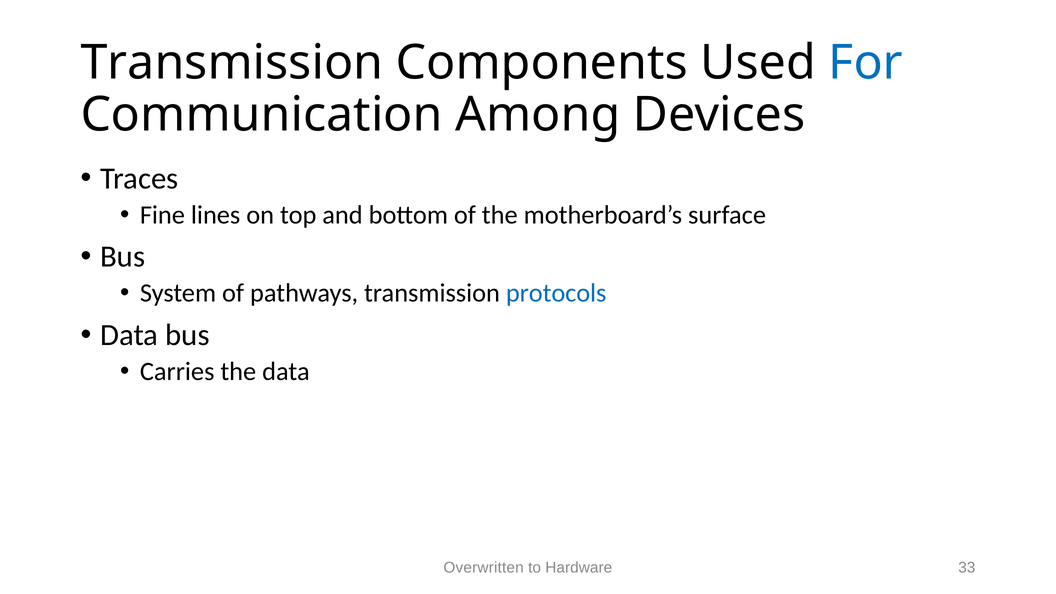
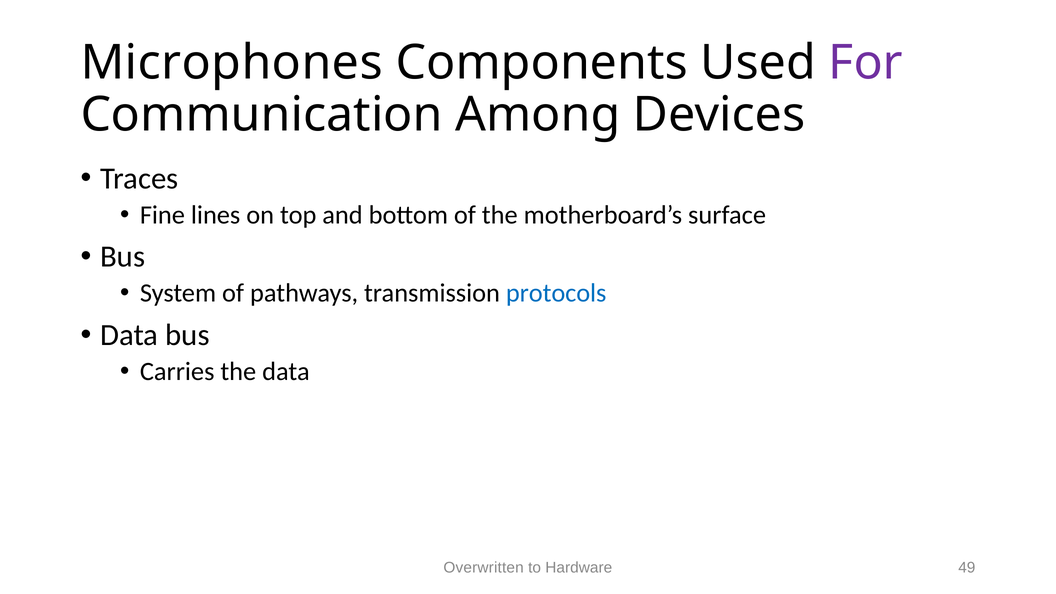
Transmission: Transmission -> Microphones (232, 63)
For colour: blue -> purple (866, 63)
33: 33 -> 49 (967, 567)
